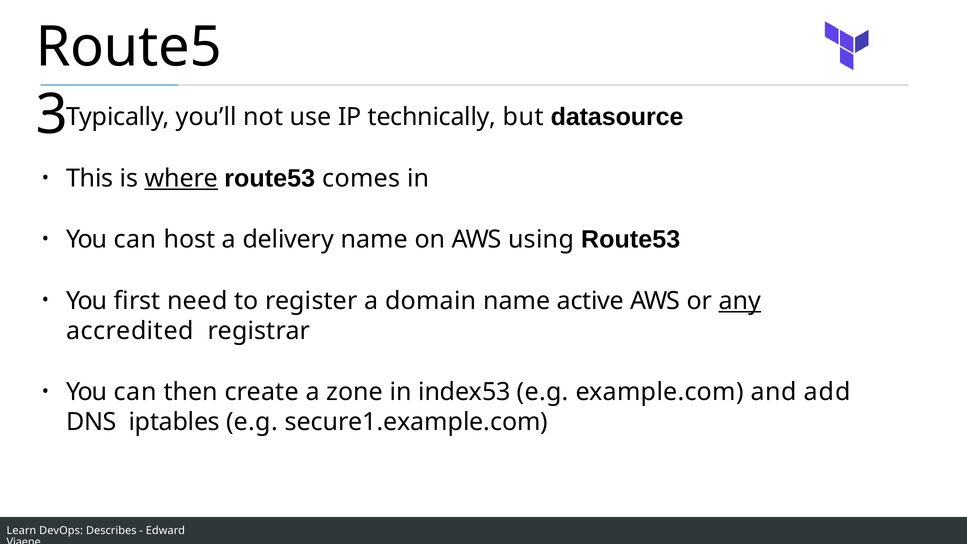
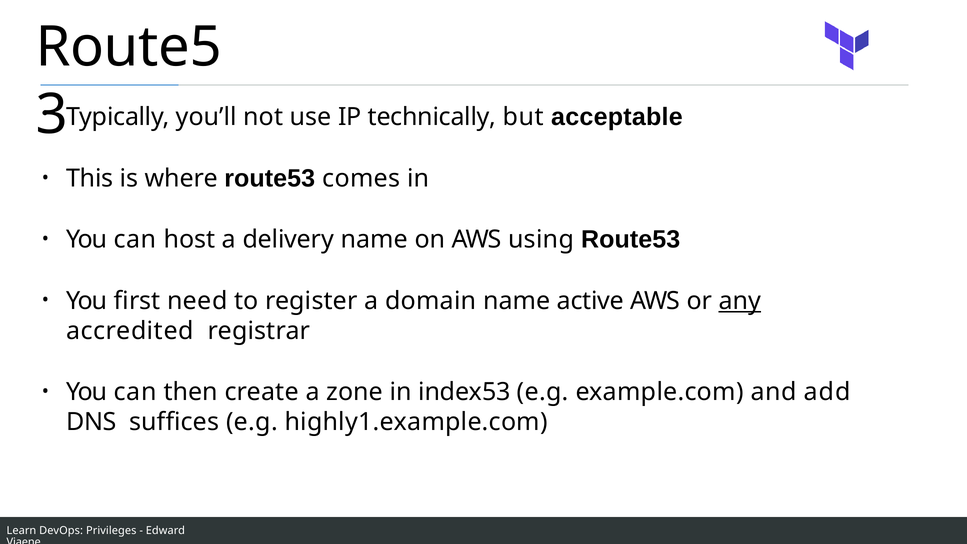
datasource: datasource -> acceptable (617, 117)
where underline: present -> none (181, 178)
iptables: iptables -> suffices (174, 422)
secure1.example.com: secure1.example.com -> highly1.example.com (416, 422)
Describes: Describes -> Privileges (111, 531)
